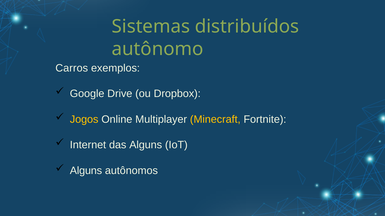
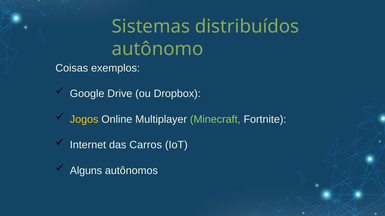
Carros: Carros -> Coisas (72, 68)
Minecraft colour: yellow -> light green (215, 120)
das Alguns: Alguns -> Carros (146, 145)
